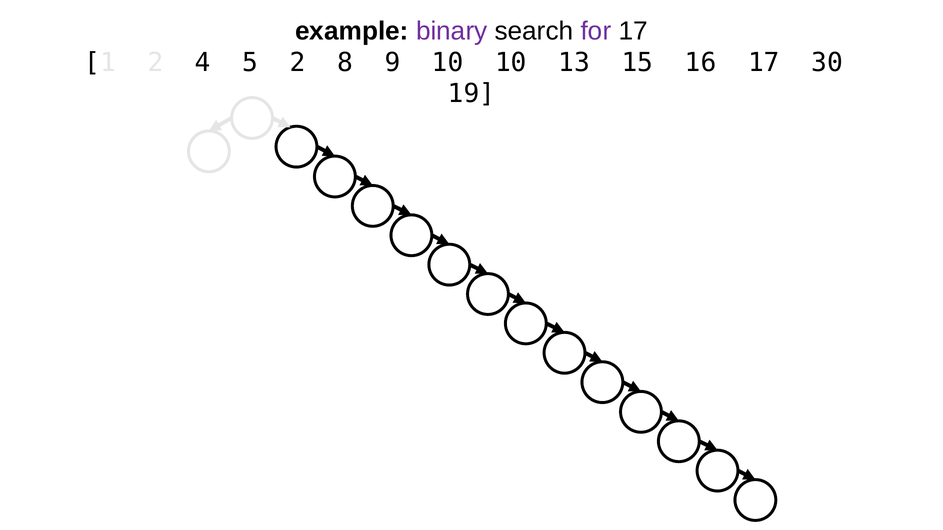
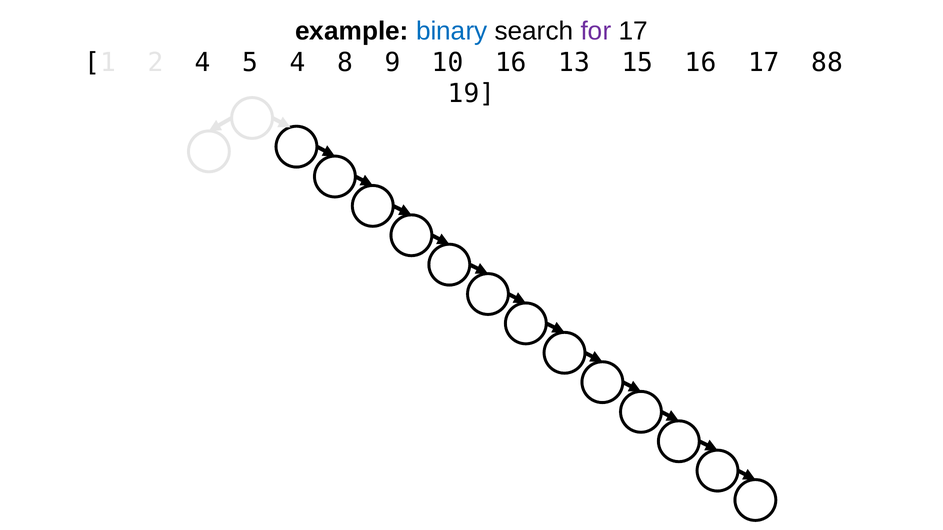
binary colour: purple -> blue (452, 31)
5 2: 2 -> 4 (298, 62)
10 10: 10 -> 16 (511, 62)
30: 30 -> 88 (827, 62)
